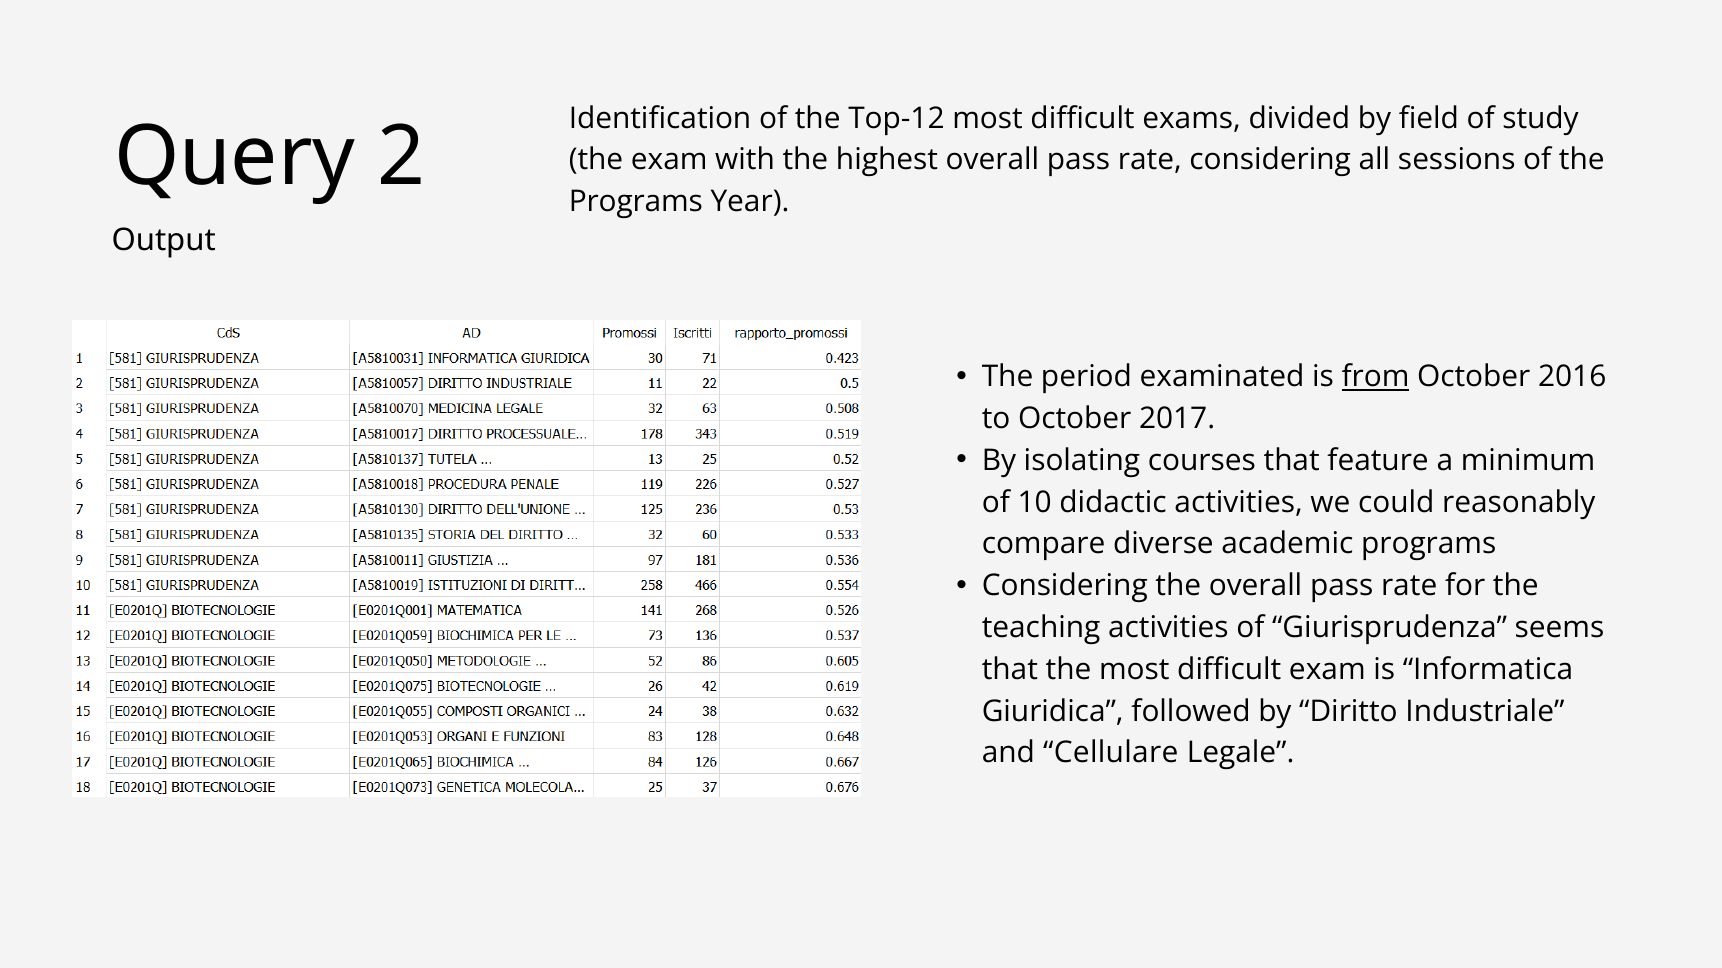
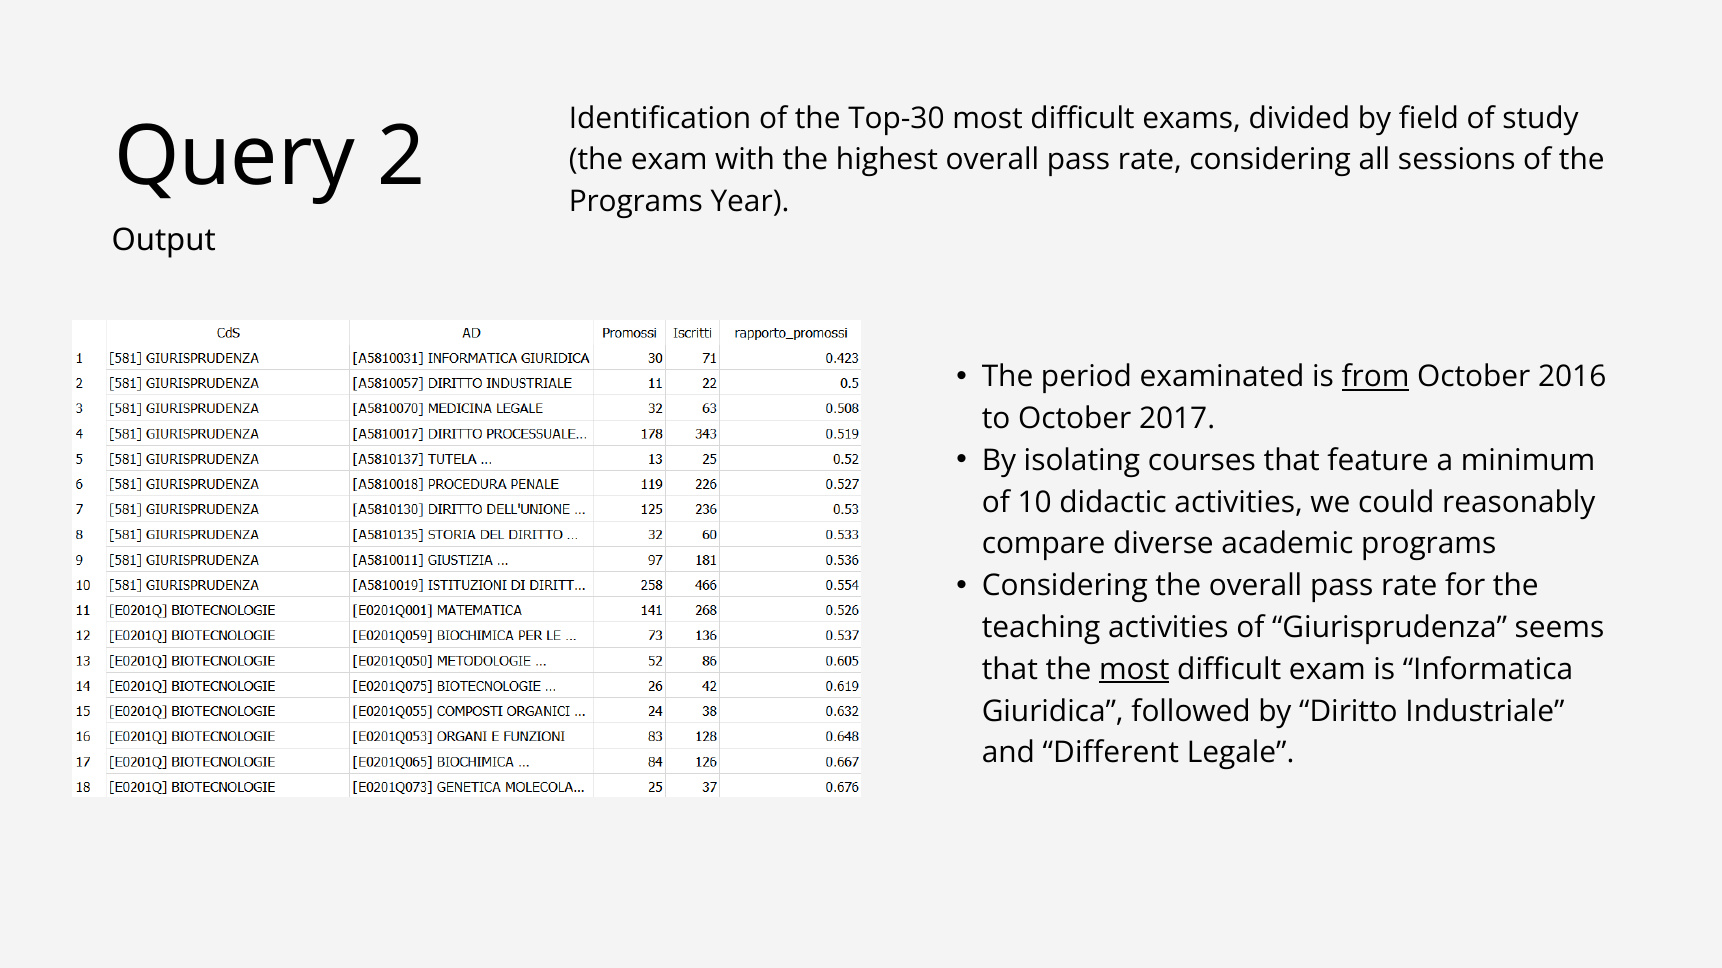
Top-12: Top-12 -> Top-30 (896, 118)
most underline: none -> present (1134, 670)
Cellulare: Cellulare -> Different (1111, 754)
